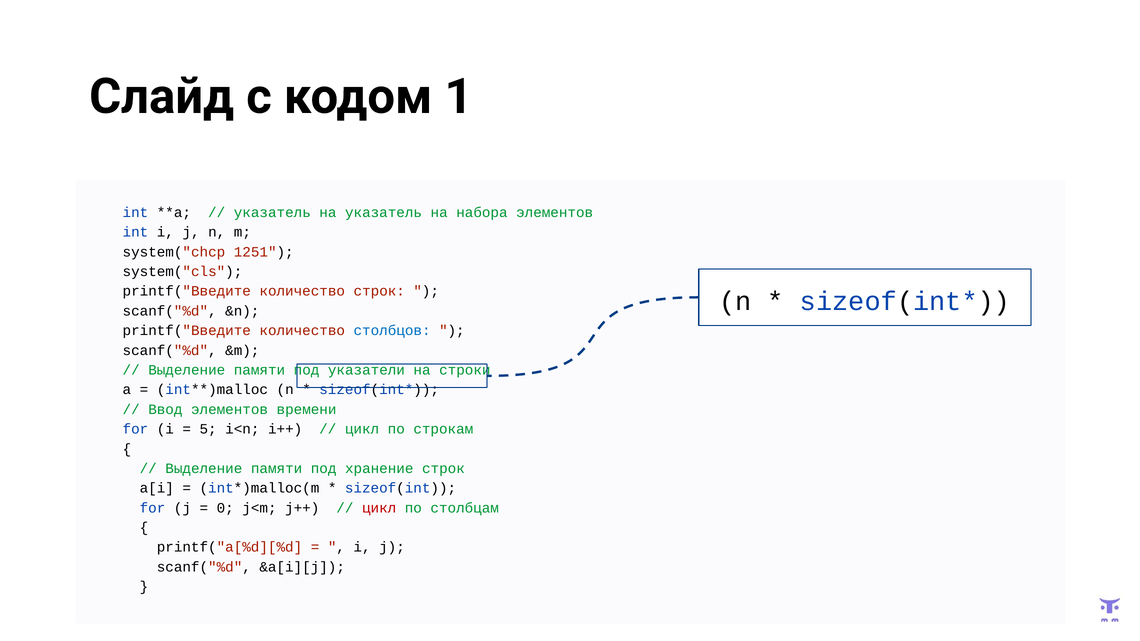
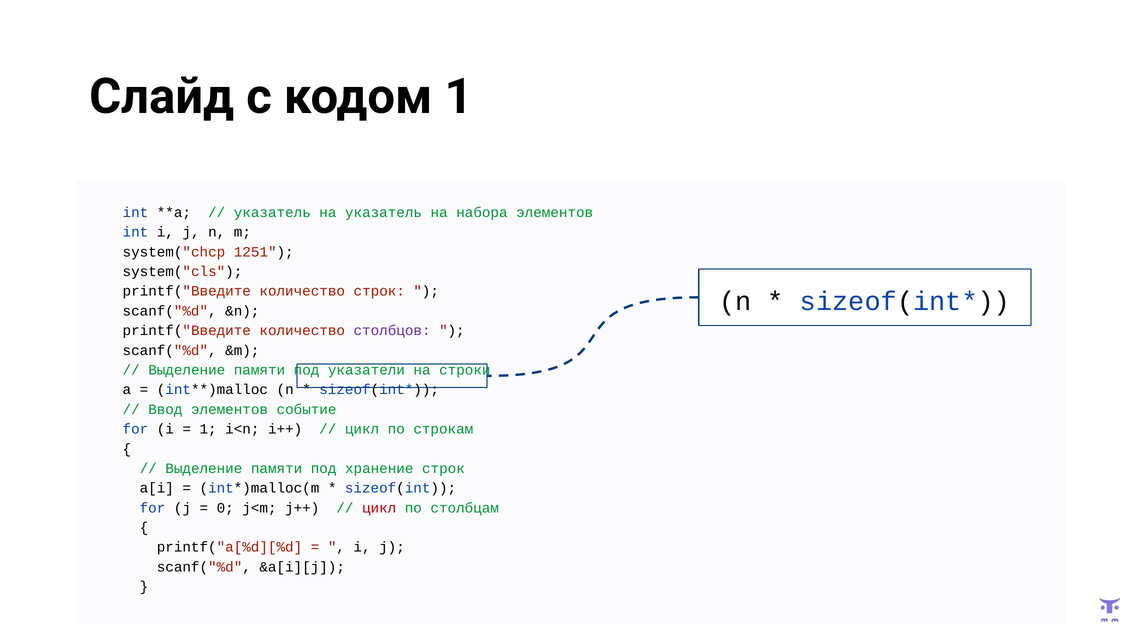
столбцов colour: blue -> purple (392, 331)
времени: времени -> событие (307, 410)
5: 5 -> 1 (208, 429)
